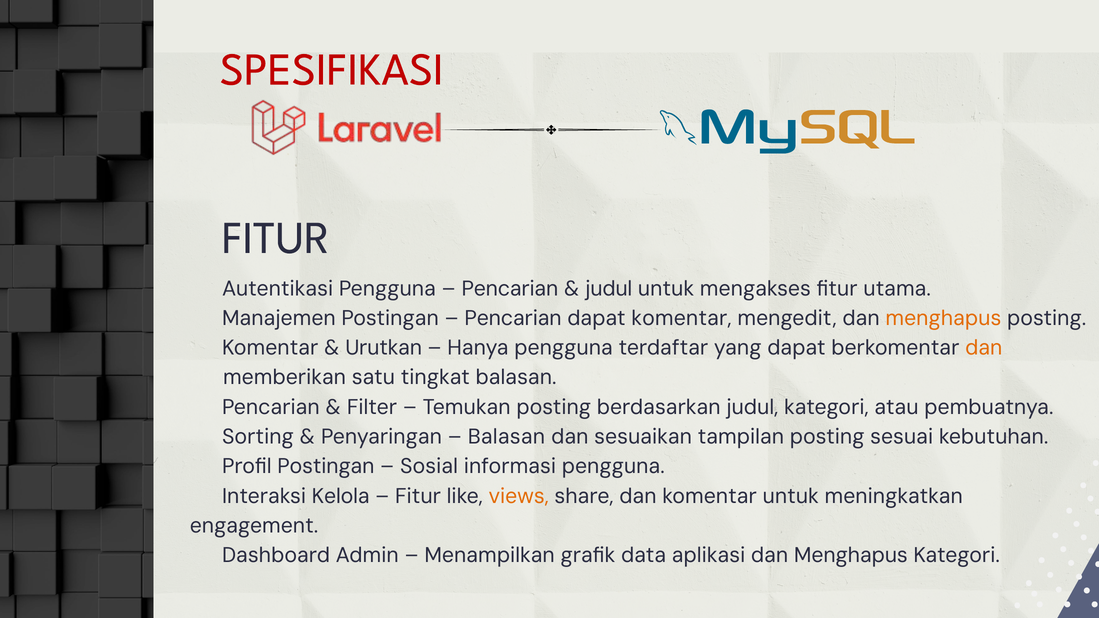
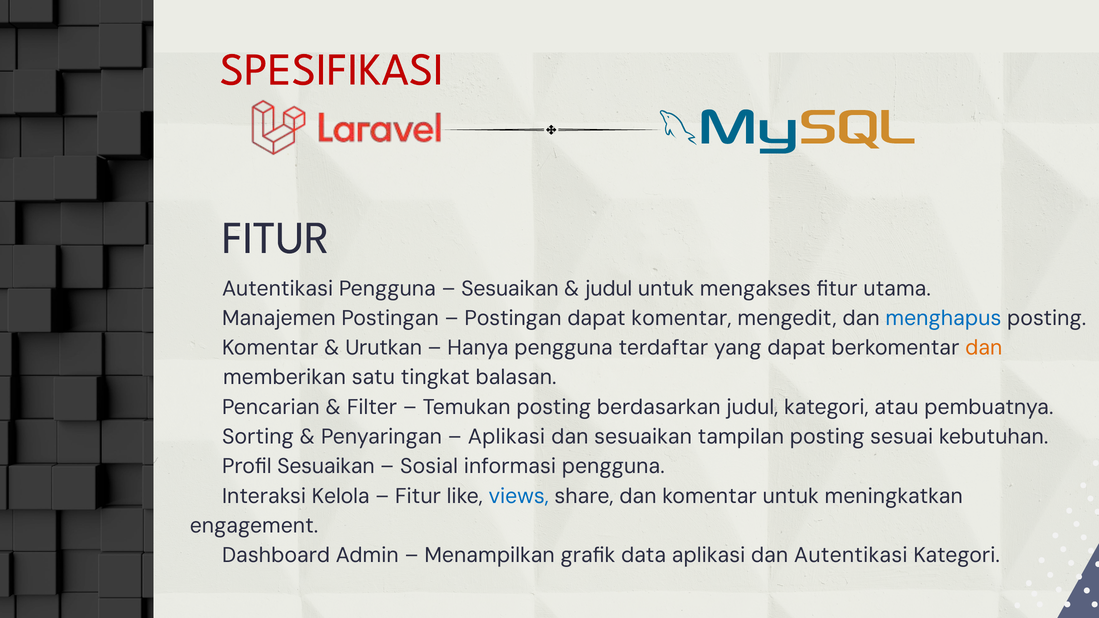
Pencarian: Pencarian -> Sesuaikan (510, 289)
Pencarian: Pencarian -> Postingan (513, 318)
menghapus colour: orange -> blue (943, 318)
Balasan: Balasan -> Aplikasi (506, 437)
Profil Postingan: Postingan -> Sesuaikan (326, 467)
views colour: orange -> blue (519, 496)
aplikasi dan Menghapus: Menghapus -> Autentikasi (851, 556)
